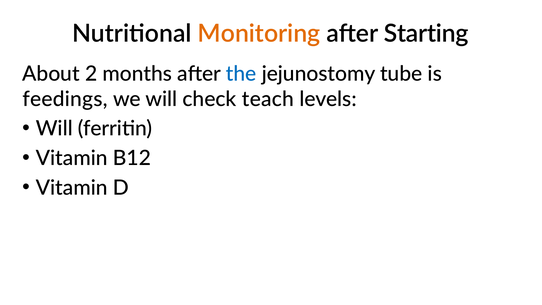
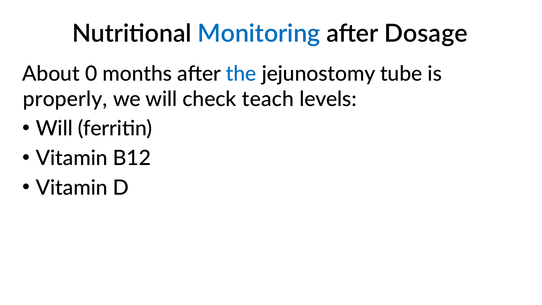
Monitoring colour: orange -> blue (259, 34)
Starting: Starting -> Dosage (426, 34)
2: 2 -> 0 (91, 74)
feedings: feedings -> properly (65, 99)
